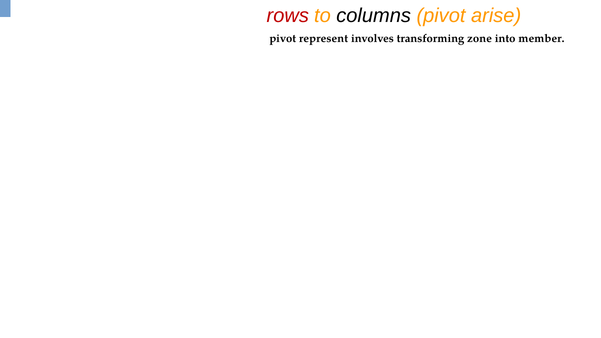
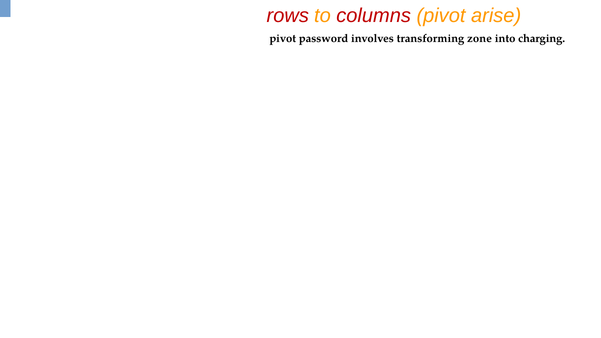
columns colour: black -> red (374, 16)
represent: represent -> password (324, 38)
member: member -> charging (542, 38)
